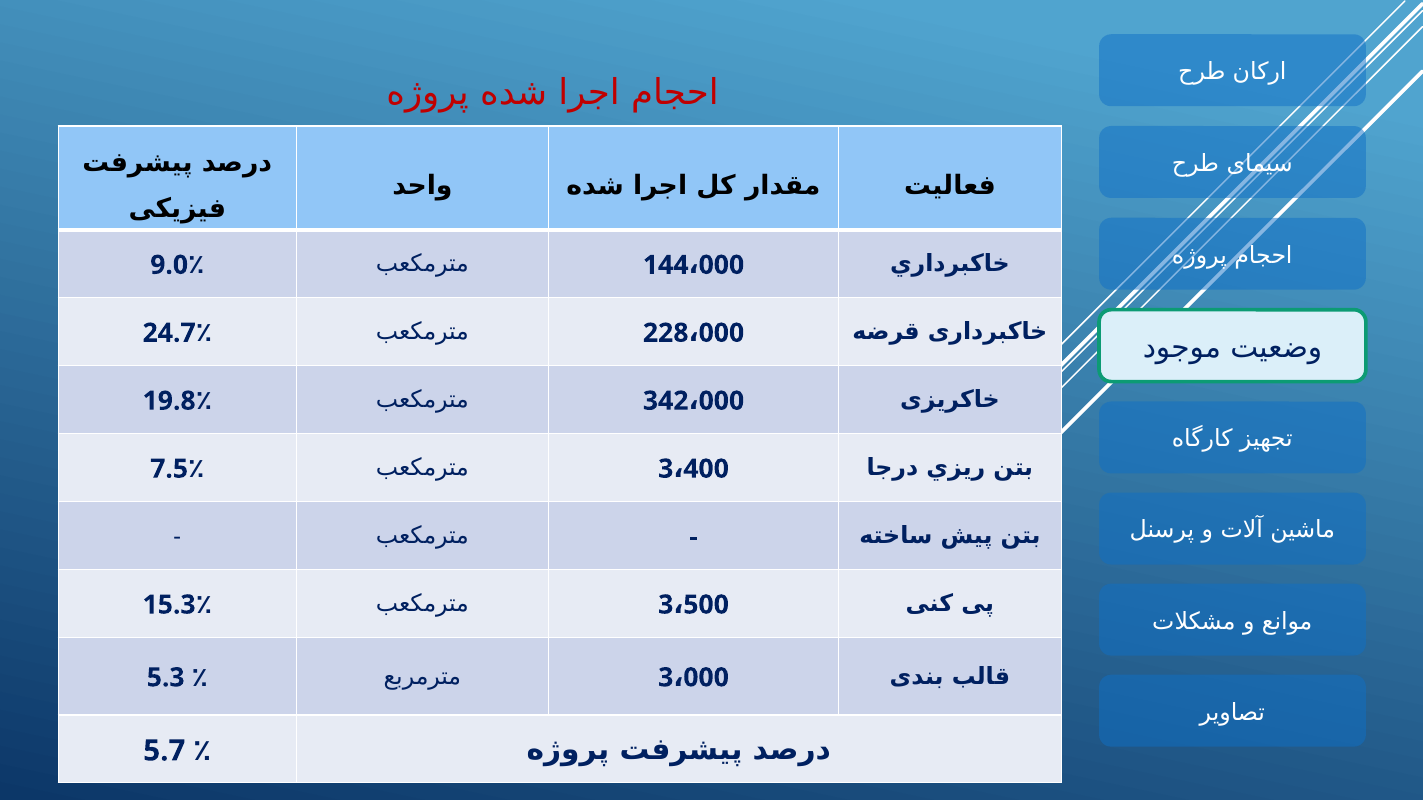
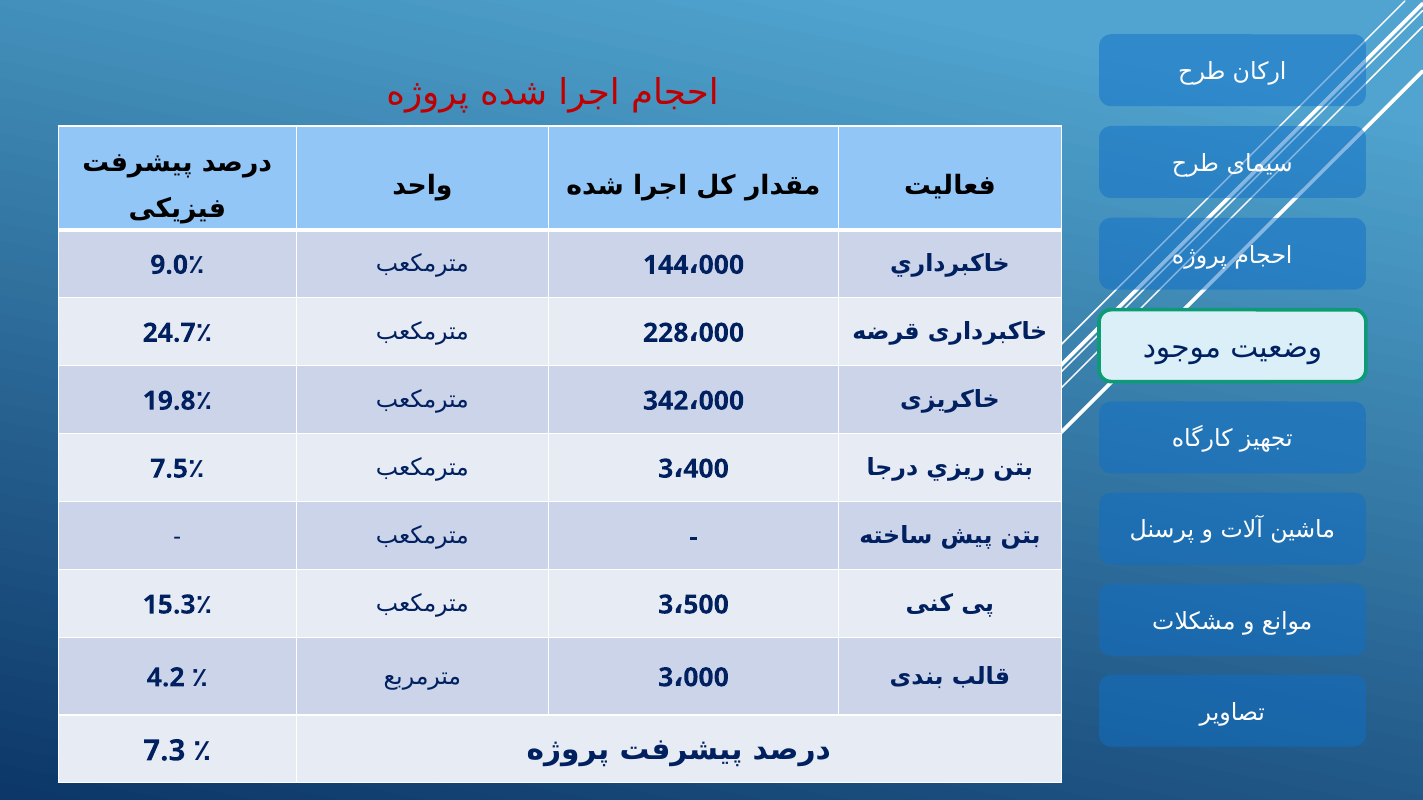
5.3: 5.3 -> 4.2 (166, 678)
5.7: 5.7 -> 7.3 (164, 751)
